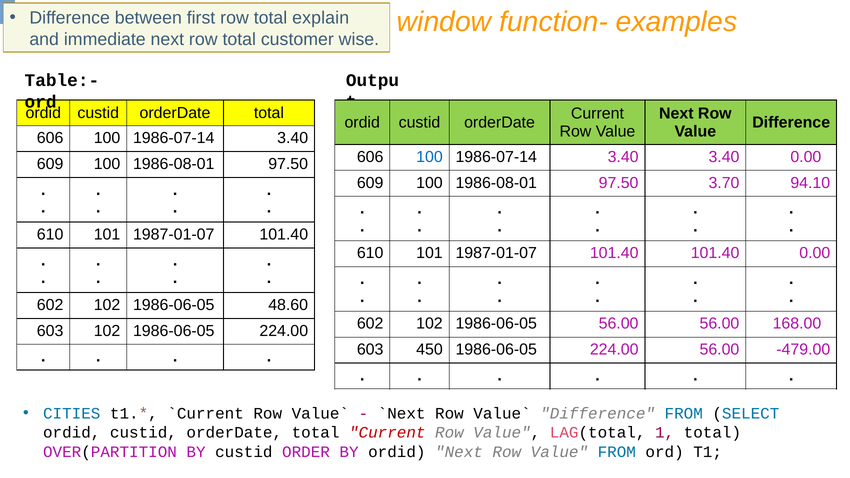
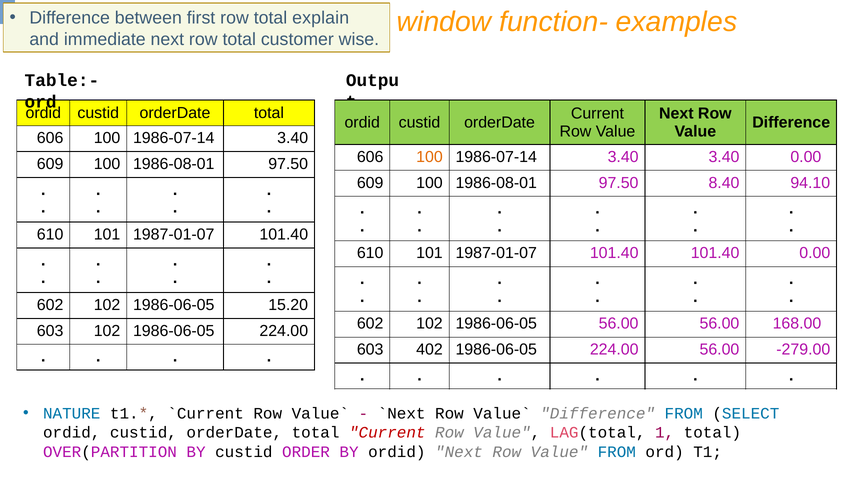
100 colour: blue -> orange (429, 157)
3.70: 3.70 -> 8.40 (724, 183)
48.60: 48.60 -> 15.20 (288, 305)
450: 450 -> 402 (429, 350)
-479.00: -479.00 -> -279.00 (803, 350)
CITIES: CITIES -> NATURE (72, 414)
